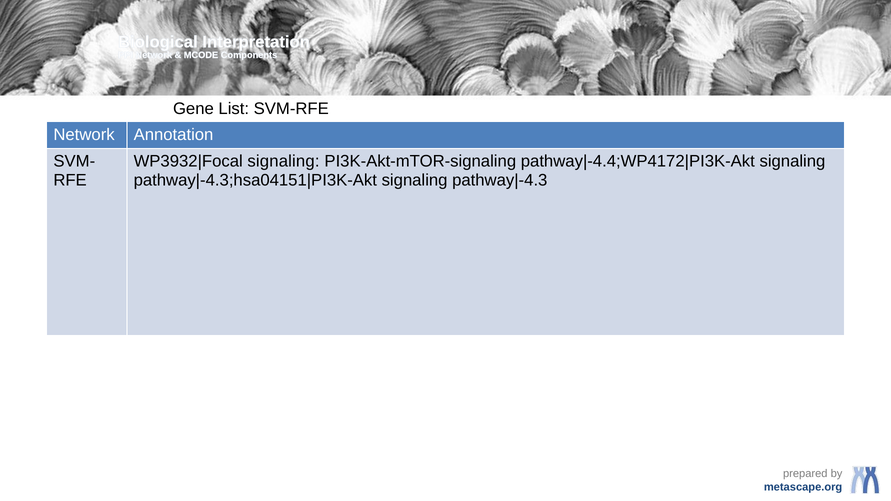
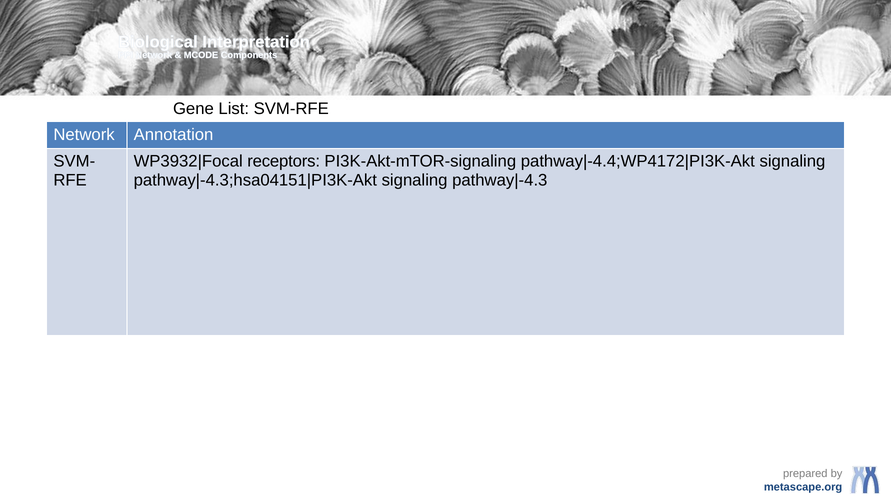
signaling: signaling -> receptors (284, 161)
